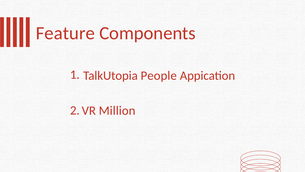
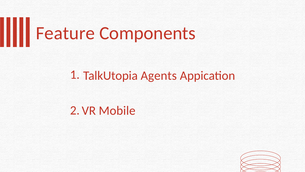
People: People -> Agents (159, 76)
Million: Million -> Mobile (117, 110)
